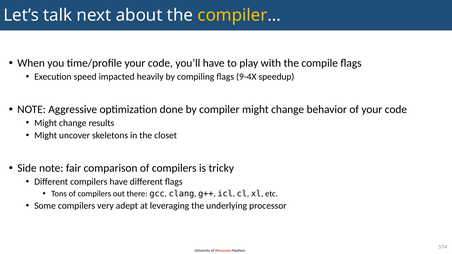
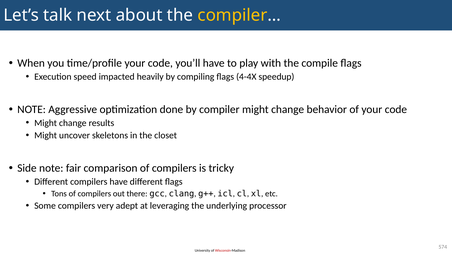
9-4X: 9-4X -> 4-4X (246, 77)
